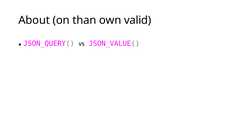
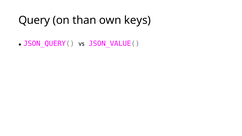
About: About -> Query (34, 20)
valid: valid -> keys (138, 20)
